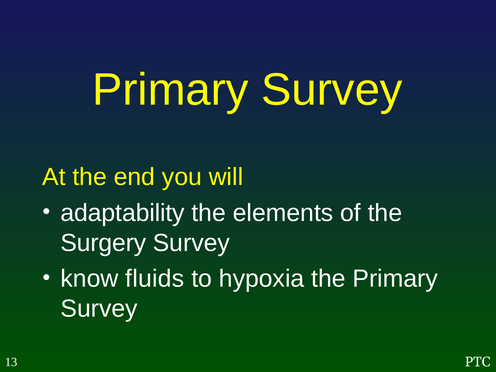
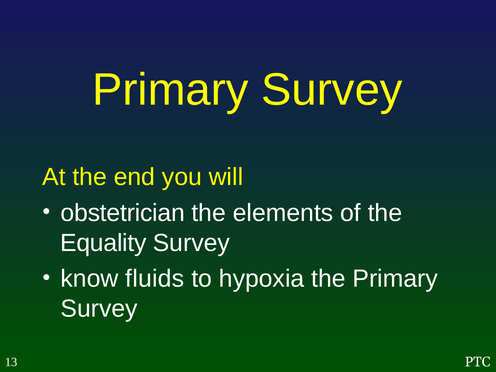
adaptability: adaptability -> obstetrician (123, 213)
Surgery: Surgery -> Equality (103, 243)
